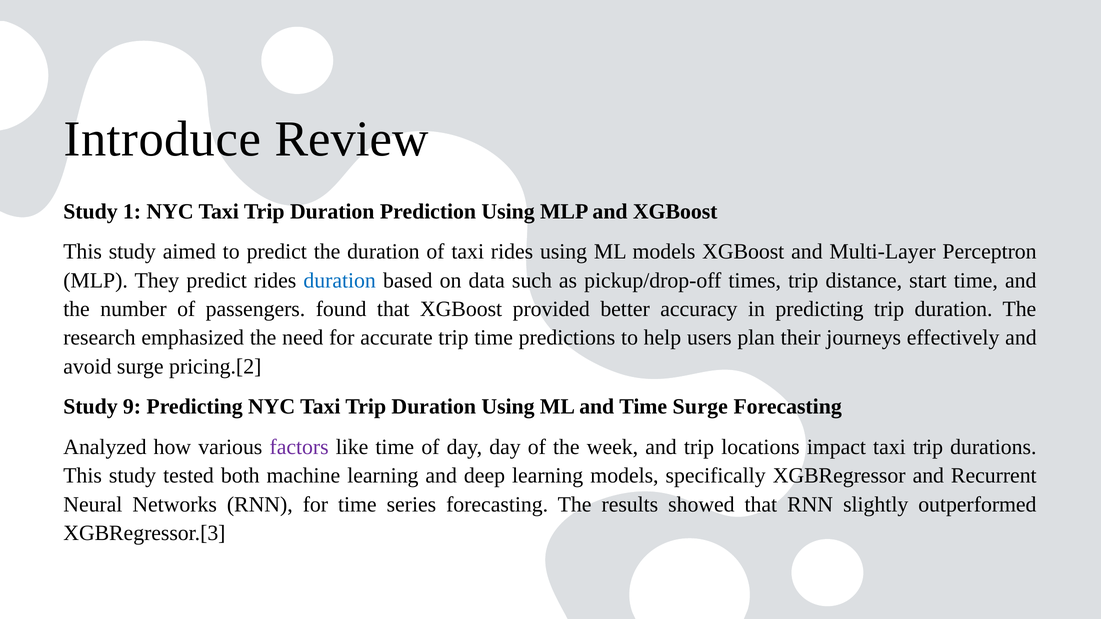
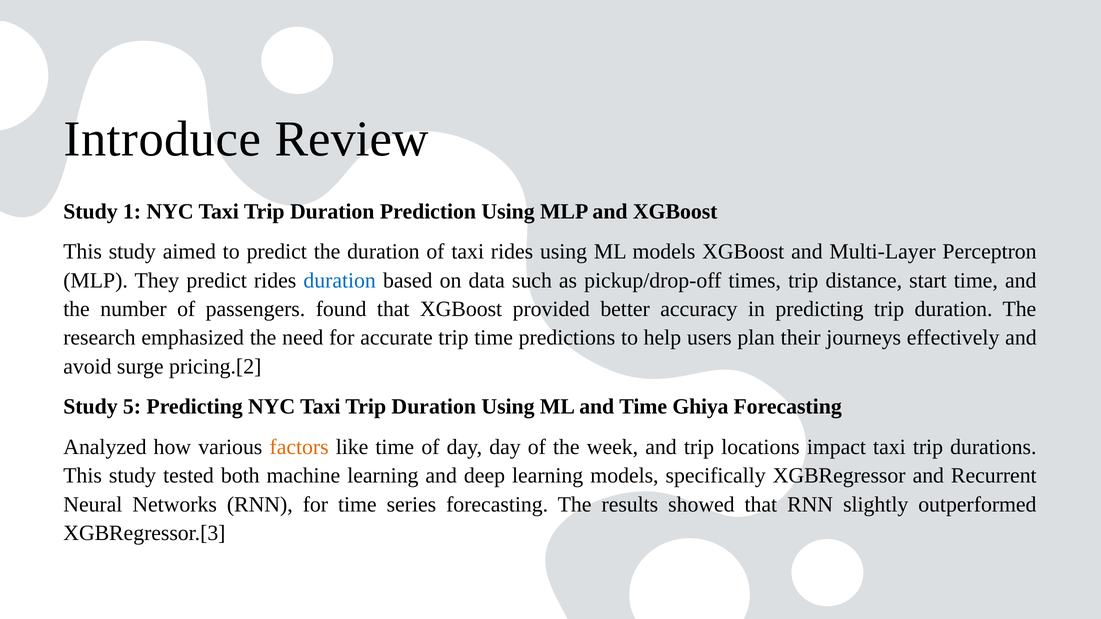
9: 9 -> 5 (132, 407)
Time Surge: Surge -> Ghiya (700, 407)
factors colour: purple -> orange (299, 447)
